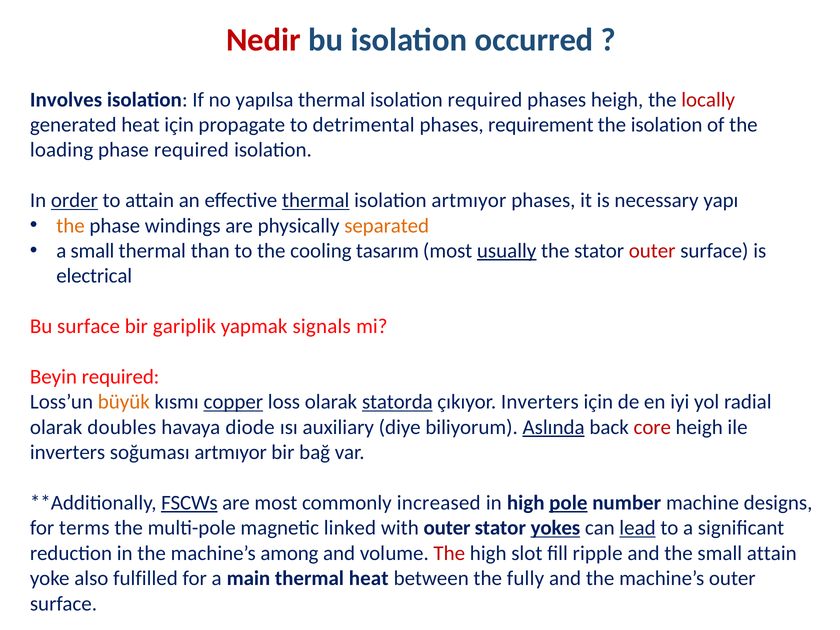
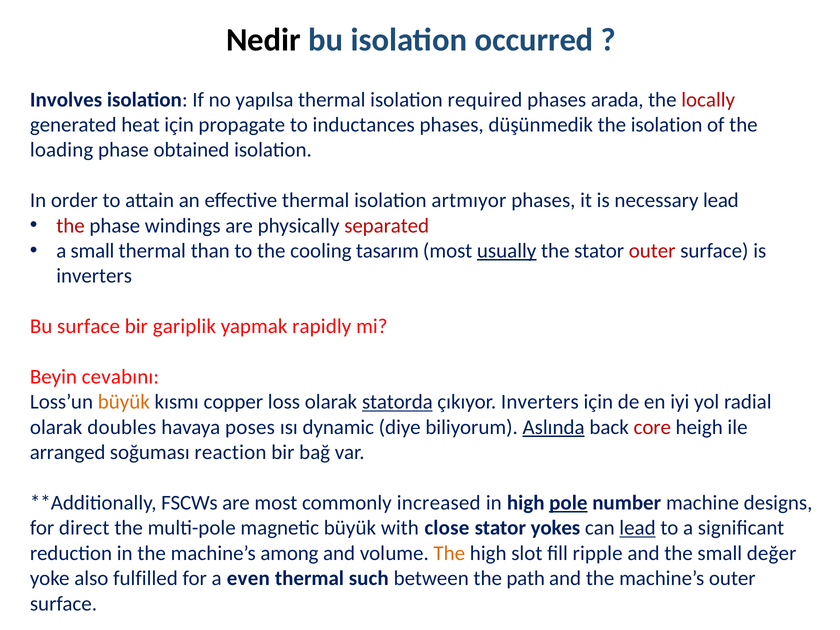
Nedir colour: red -> black (264, 40)
phases heigh: heigh -> arada (617, 100)
detrimental: detrimental -> inductances (364, 125)
requirement: requirement -> düşünmedik (541, 125)
phase required: required -> obtained (192, 150)
order underline: present -> none (74, 200)
thermal underline: present -> none (316, 200)
necessary yapı: yapı -> lead (721, 200)
the colour: orange -> red (70, 226)
separated colour: orange -> red (387, 226)
electrical: electrical -> inverters (94, 276)
signals: signals -> rapidly (322, 326)
Beyin required: required -> cevabını (120, 377)
copper underline: present -> none (233, 402)
diode: diode -> poses (250, 427)
auxiliary: auxiliary -> dynamic (338, 427)
inverters: inverters -> arranged (68, 452)
soğuması artmıyor: artmıyor -> reaction (230, 452)
FSCWs underline: present -> none (189, 503)
terms: terms -> direct (84, 528)
magnetic linked: linked -> büyük (350, 528)
with outer: outer -> close (447, 528)
yokes underline: present -> none (555, 528)
The colour: red -> orange (449, 553)
small attain: attain -> değer (772, 553)
main: main -> even (248, 578)
thermal heat: heat -> such (369, 578)
fully: fully -> path (526, 578)
